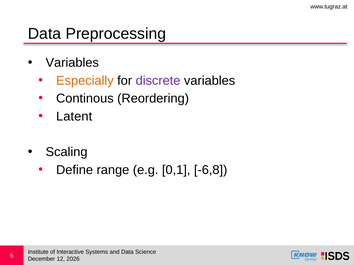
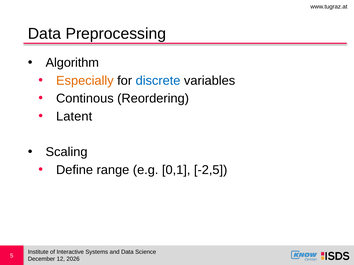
Variables: Variables -> Algorithm (72, 63)
discrete colour: purple -> blue (158, 81)
-6,8: -6,8 -> -2,5 (211, 170)
